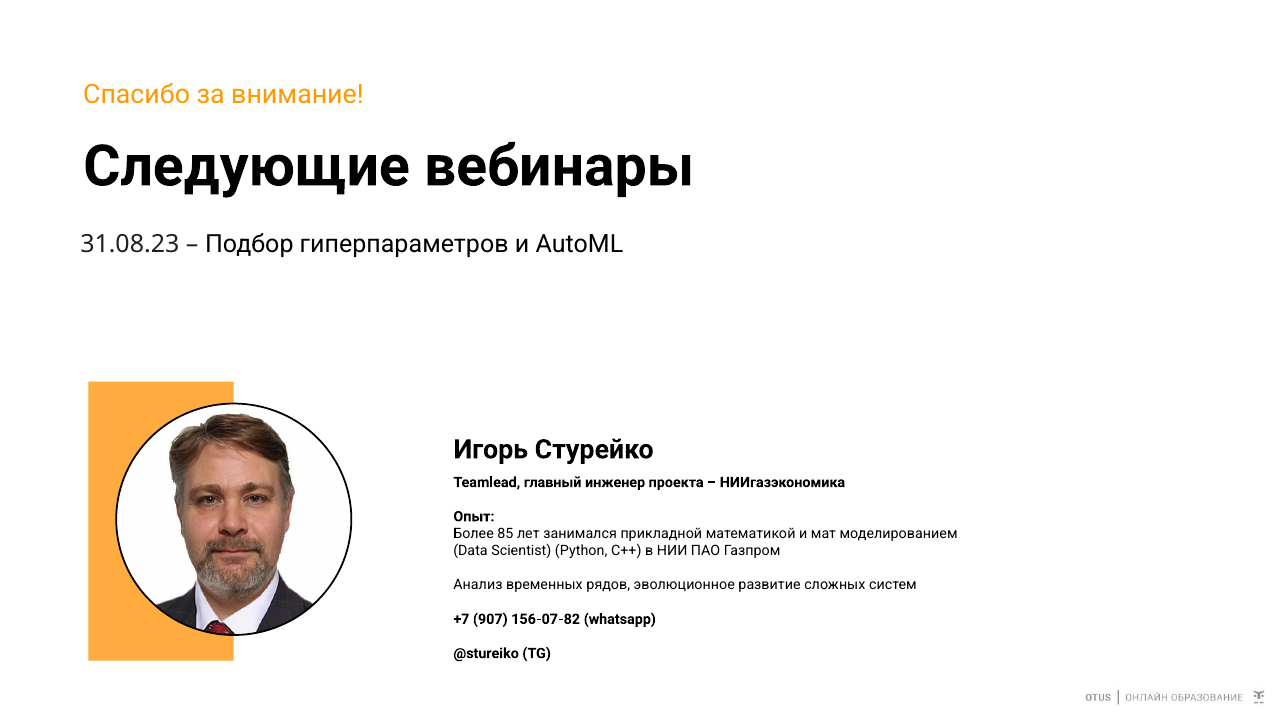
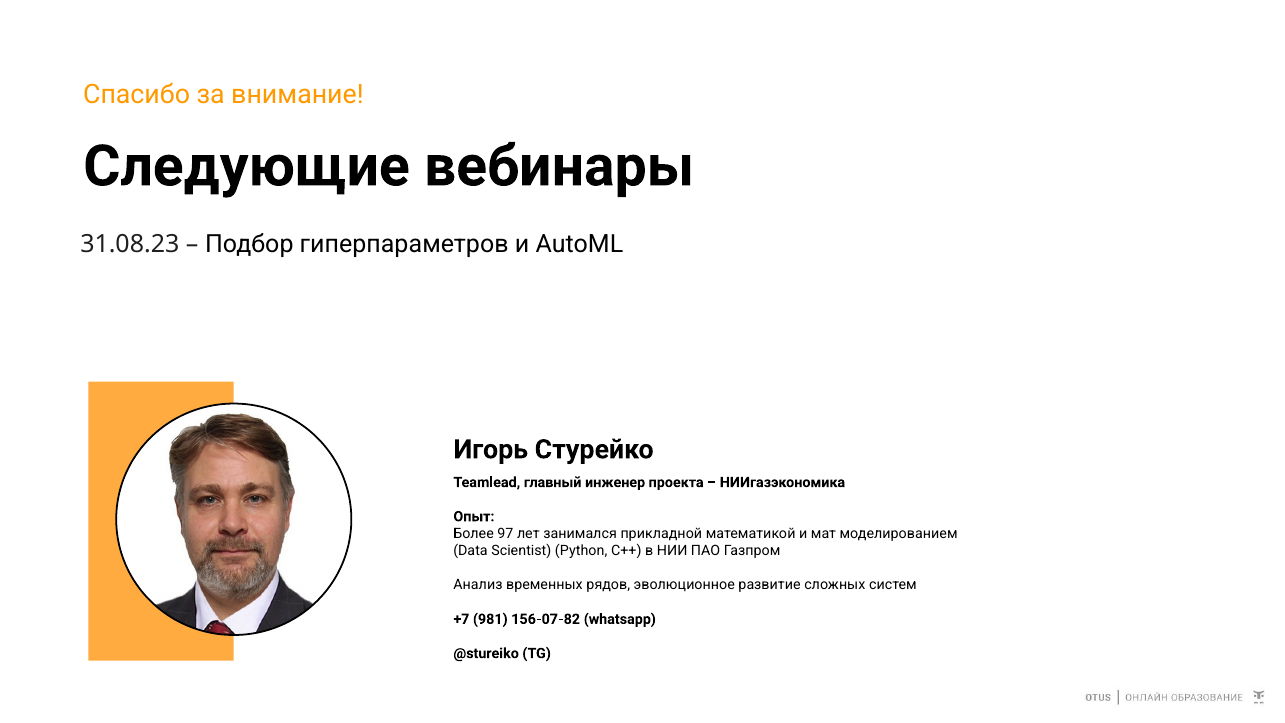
85: 85 -> 97 (505, 534)
907: 907 -> 981 (490, 619)
